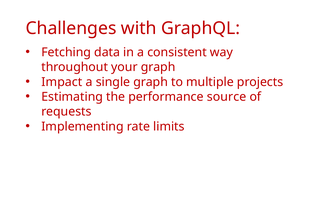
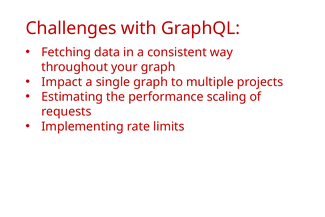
source: source -> scaling (227, 97)
